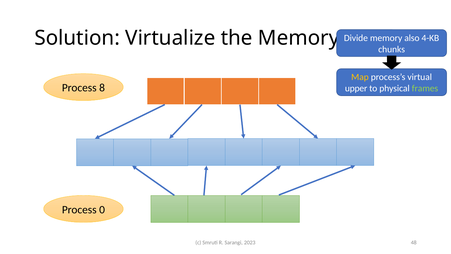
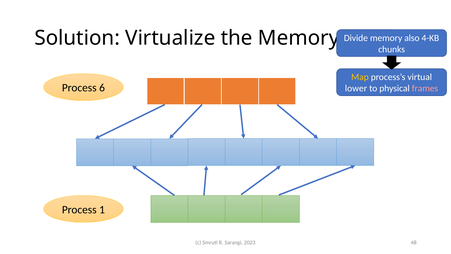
8: 8 -> 6 (102, 88)
upper: upper -> lower (356, 88)
frames colour: light green -> pink (425, 88)
0: 0 -> 1 (102, 209)
